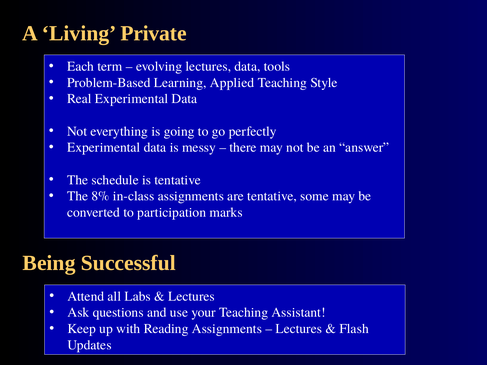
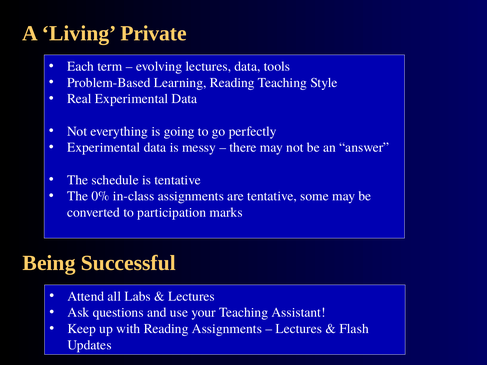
Learning Applied: Applied -> Reading (232, 83)
8%: 8% -> 0% (101, 196)
